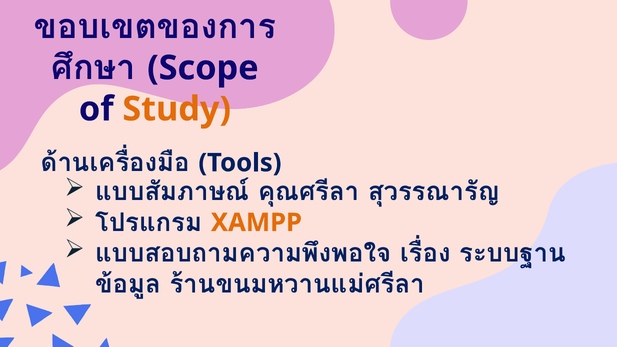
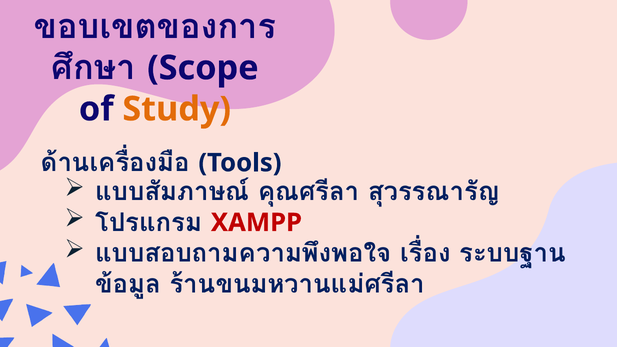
XAMPP colour: orange -> red (256, 223)
